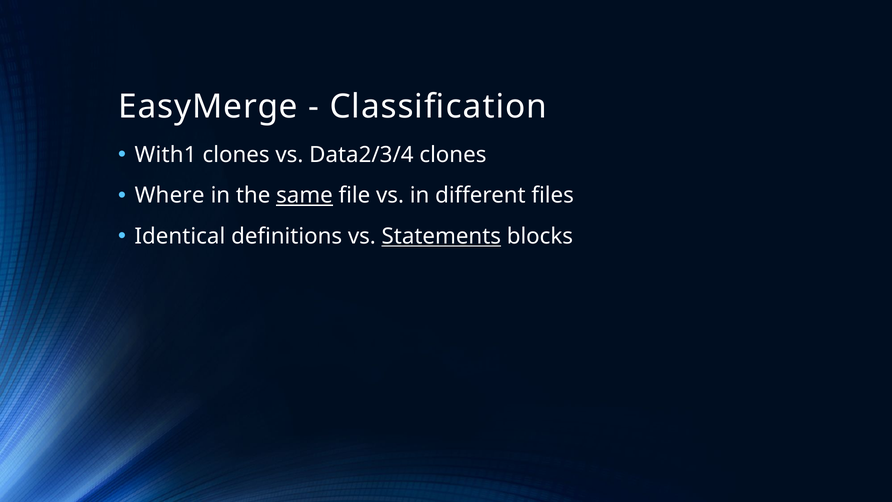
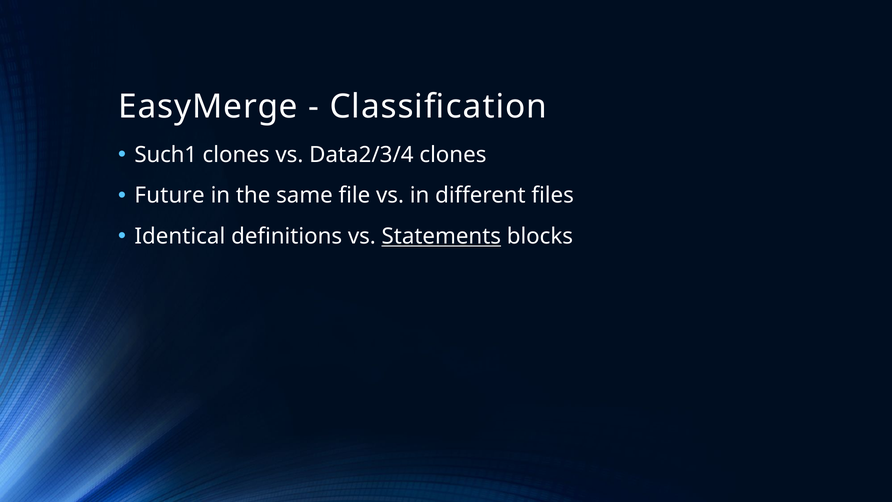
With1: With1 -> Such1 (166, 155)
Where: Where -> Future (170, 195)
same underline: present -> none (305, 195)
